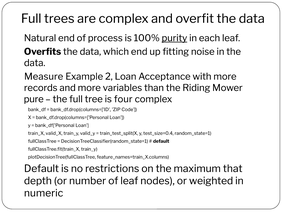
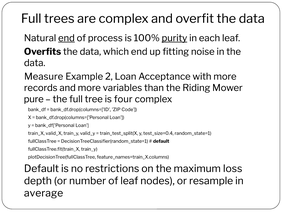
end underline: none -> present (66, 38)
that: that -> loss (233, 168)
weighted: weighted -> resample (211, 180)
numeric: numeric -> average (44, 193)
